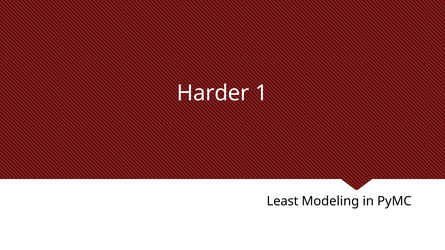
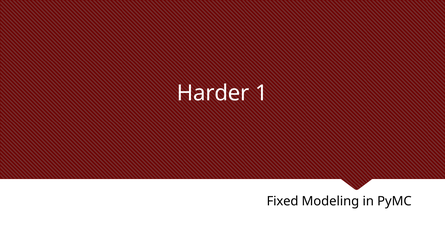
Least: Least -> Fixed (283, 202)
